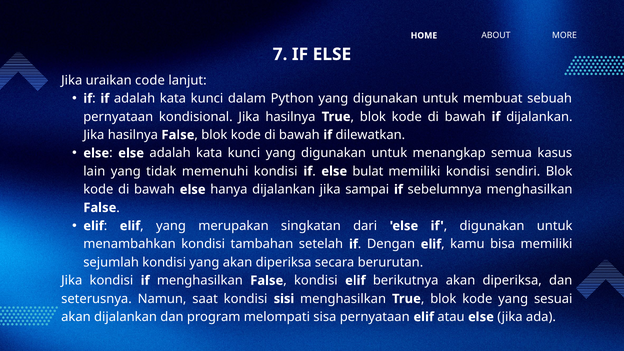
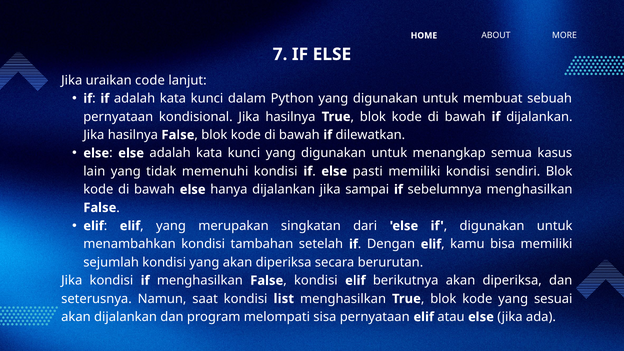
bulat: bulat -> pasti (368, 171)
sisi: sisi -> list (284, 299)
